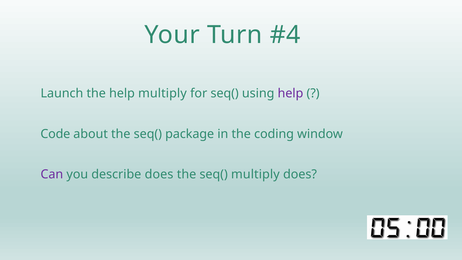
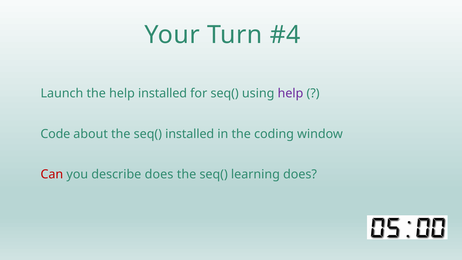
help multiply: multiply -> installed (163, 93)
seq( package: package -> installed (190, 134)
Can colour: purple -> red (52, 174)
seq( multiply: multiply -> learning (255, 174)
